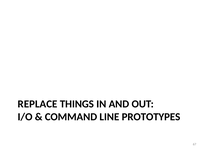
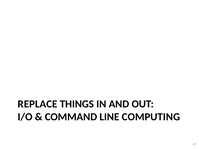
PROTOTYPES: PROTOTYPES -> COMPUTING (151, 117)
